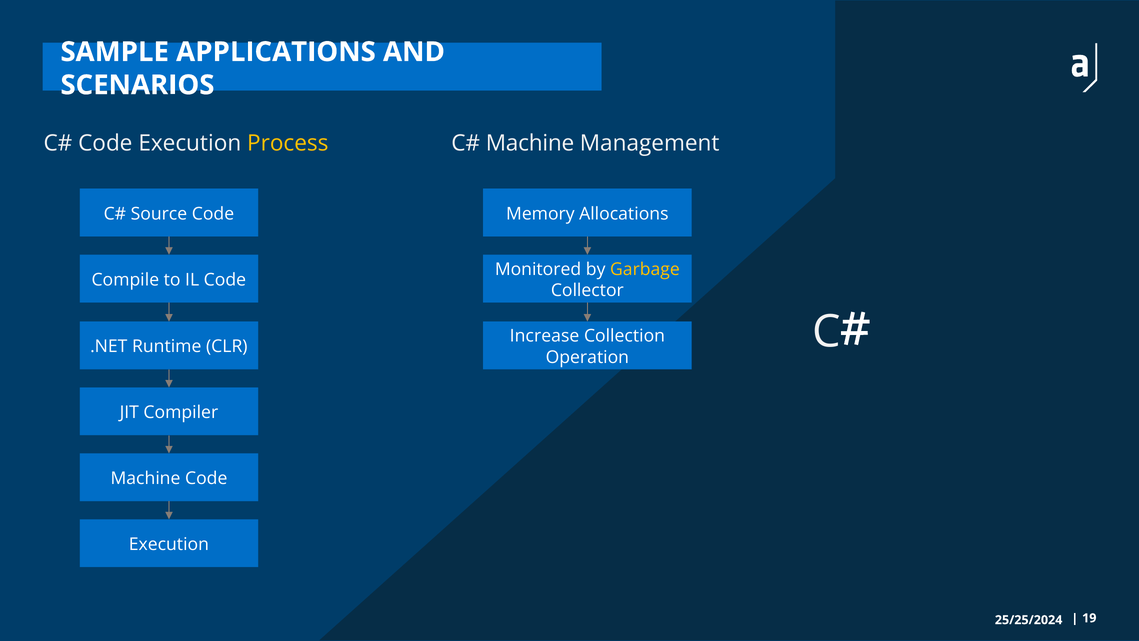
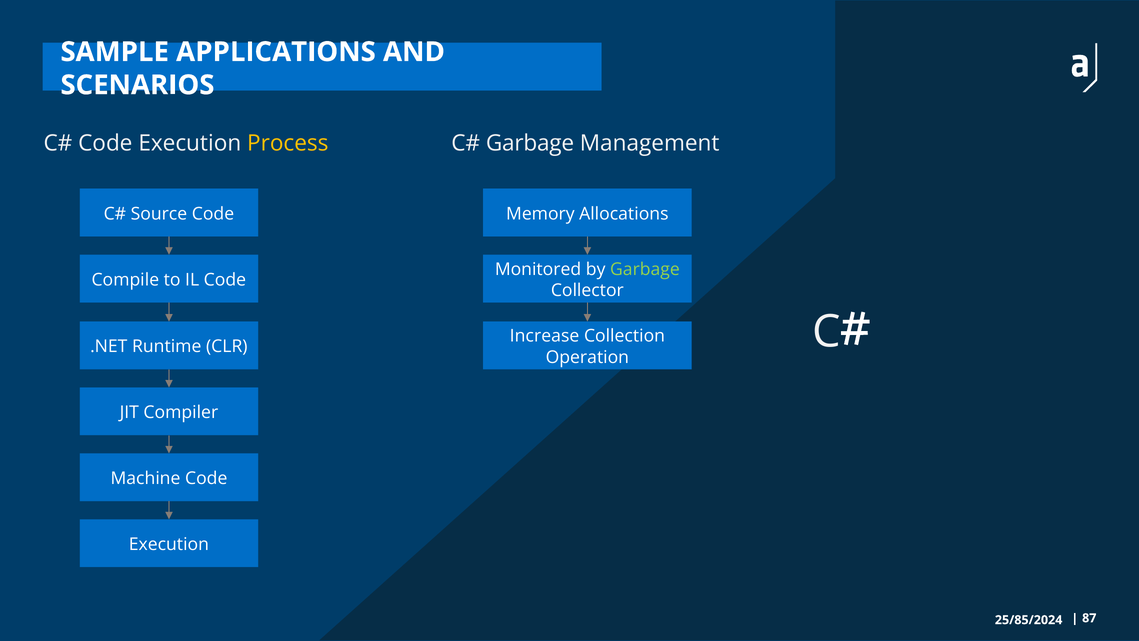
Machine: Machine -> Garbage (530, 143)
Garbage colour: yellow -> light green (645, 269)
25/25/2024: 25/25/2024 -> 25/85/2024 (1029, 620)
19: 19 -> 87 (1089, 618)
